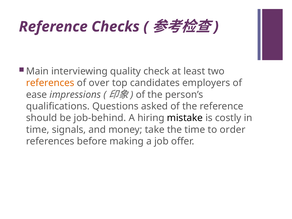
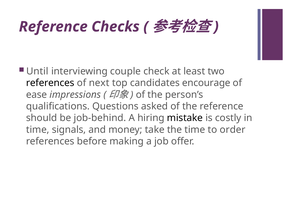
Main: Main -> Until (37, 71)
quality: quality -> couple (126, 71)
references colour: orange -> black (50, 83)
over: over -> next (99, 83)
employers: employers -> encourage (206, 83)
